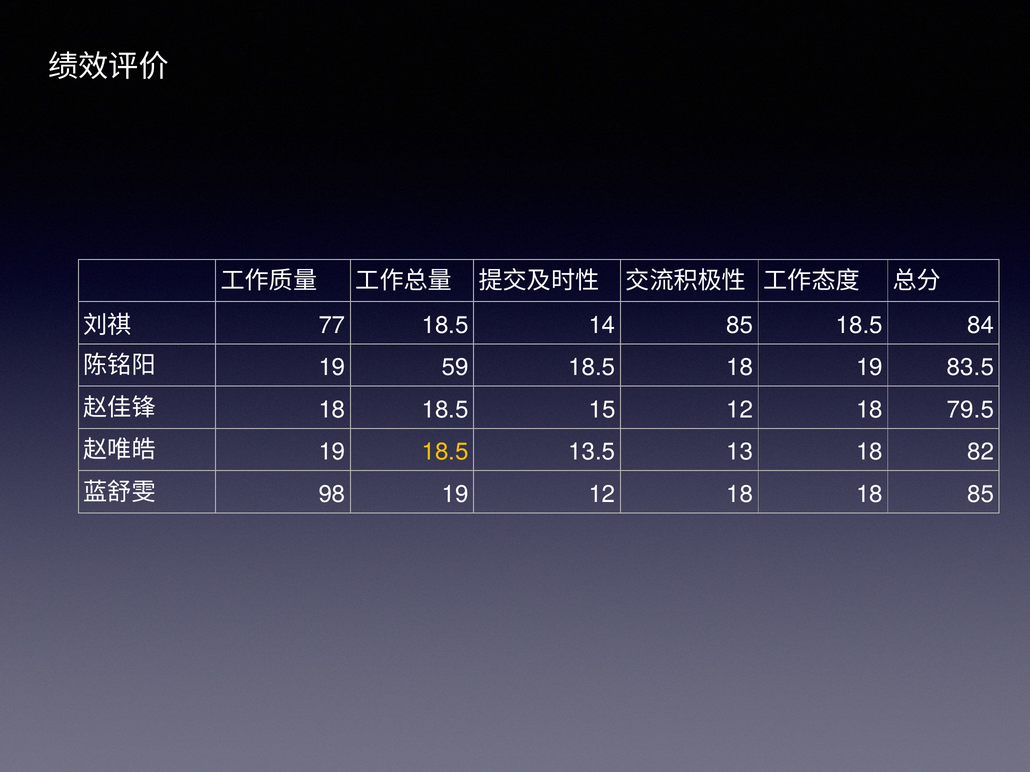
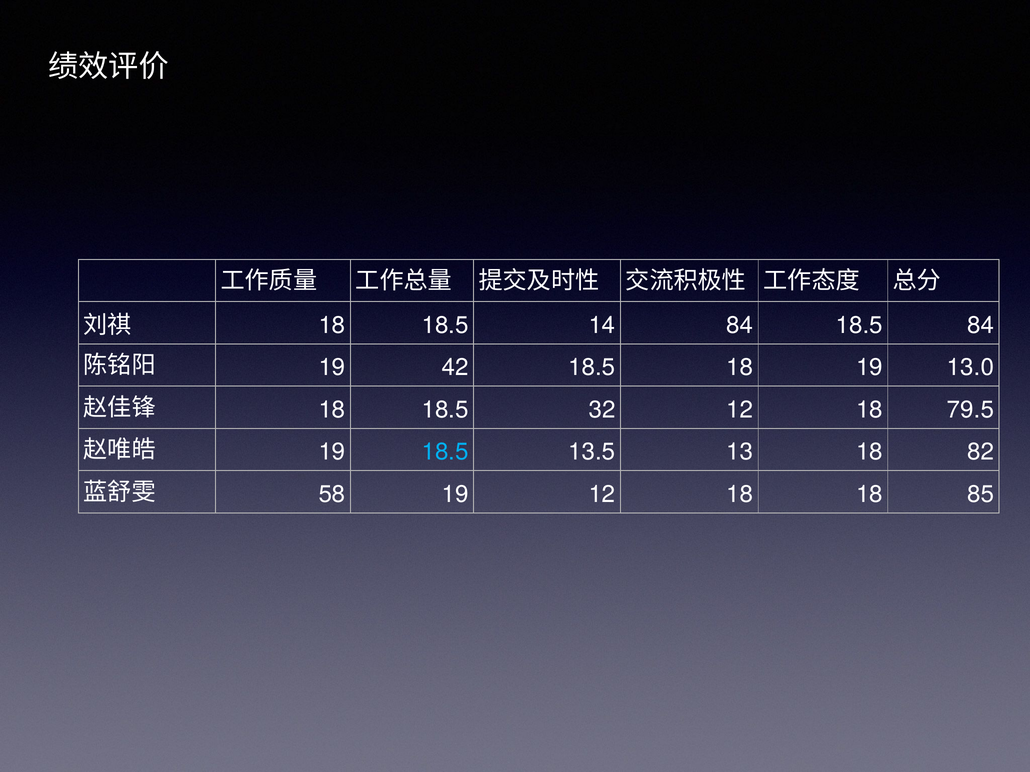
77: 77 -> 18 (332, 325)
14 85: 85 -> 84 (740, 325)
59: 59 -> 42 (455, 368)
83.5: 83.5 -> 13.0 (970, 368)
15: 15 -> 32 (602, 410)
18.5 colour: yellow -> light blue (445, 452)
98: 98 -> 58 (332, 495)
